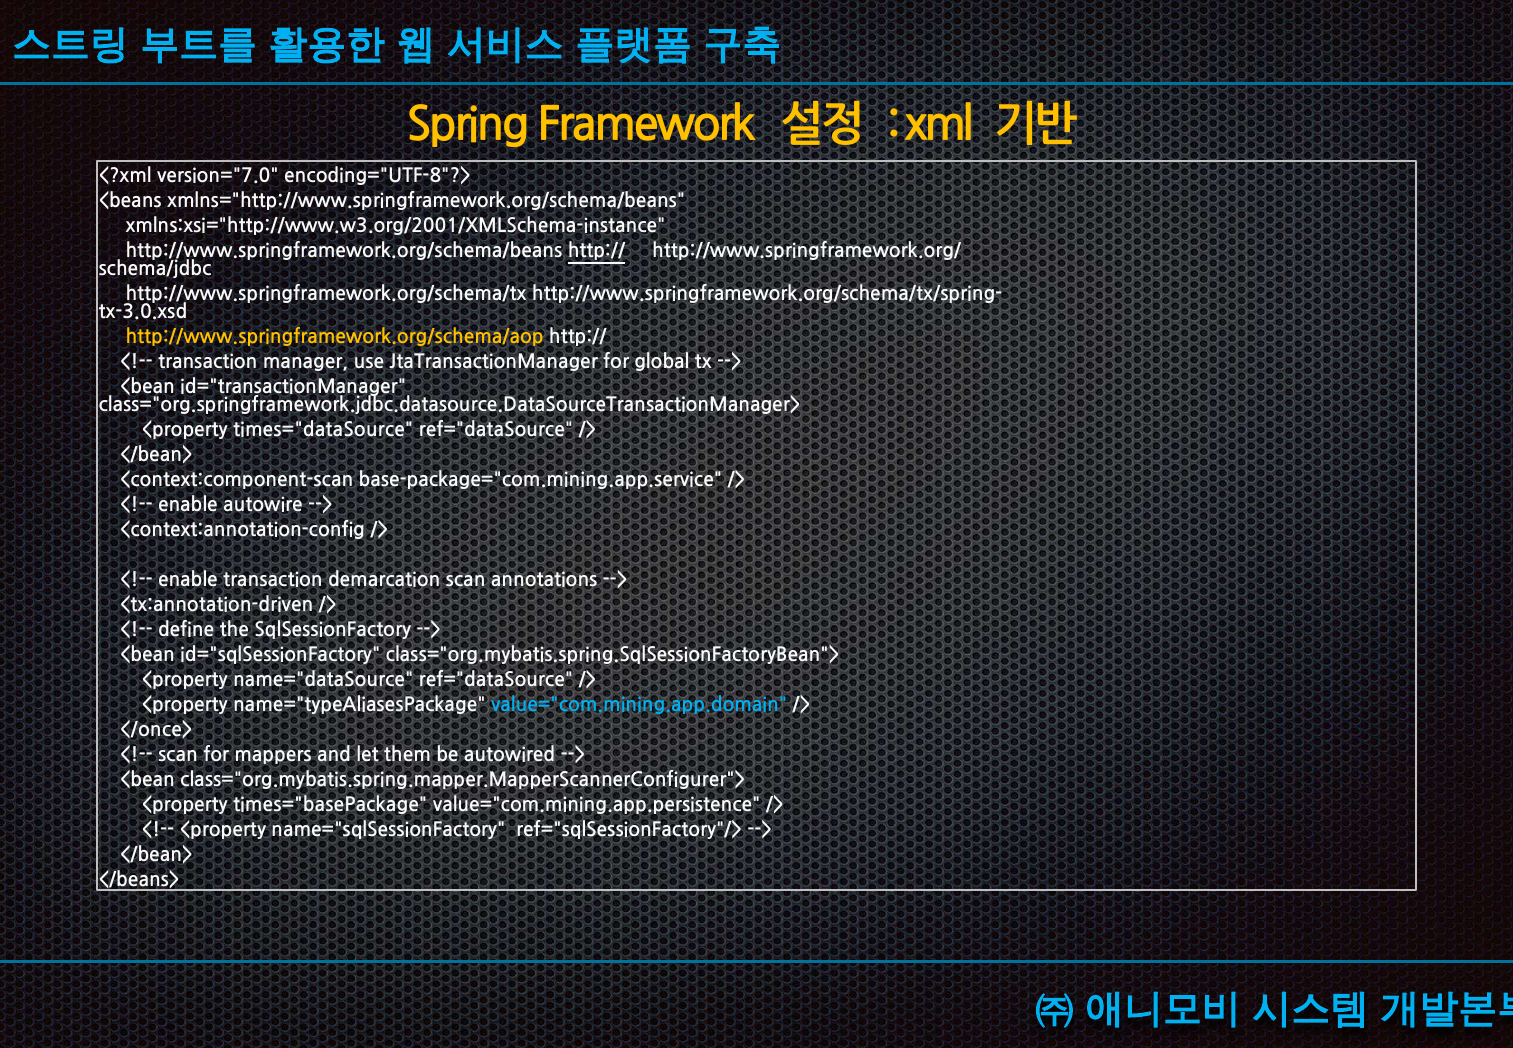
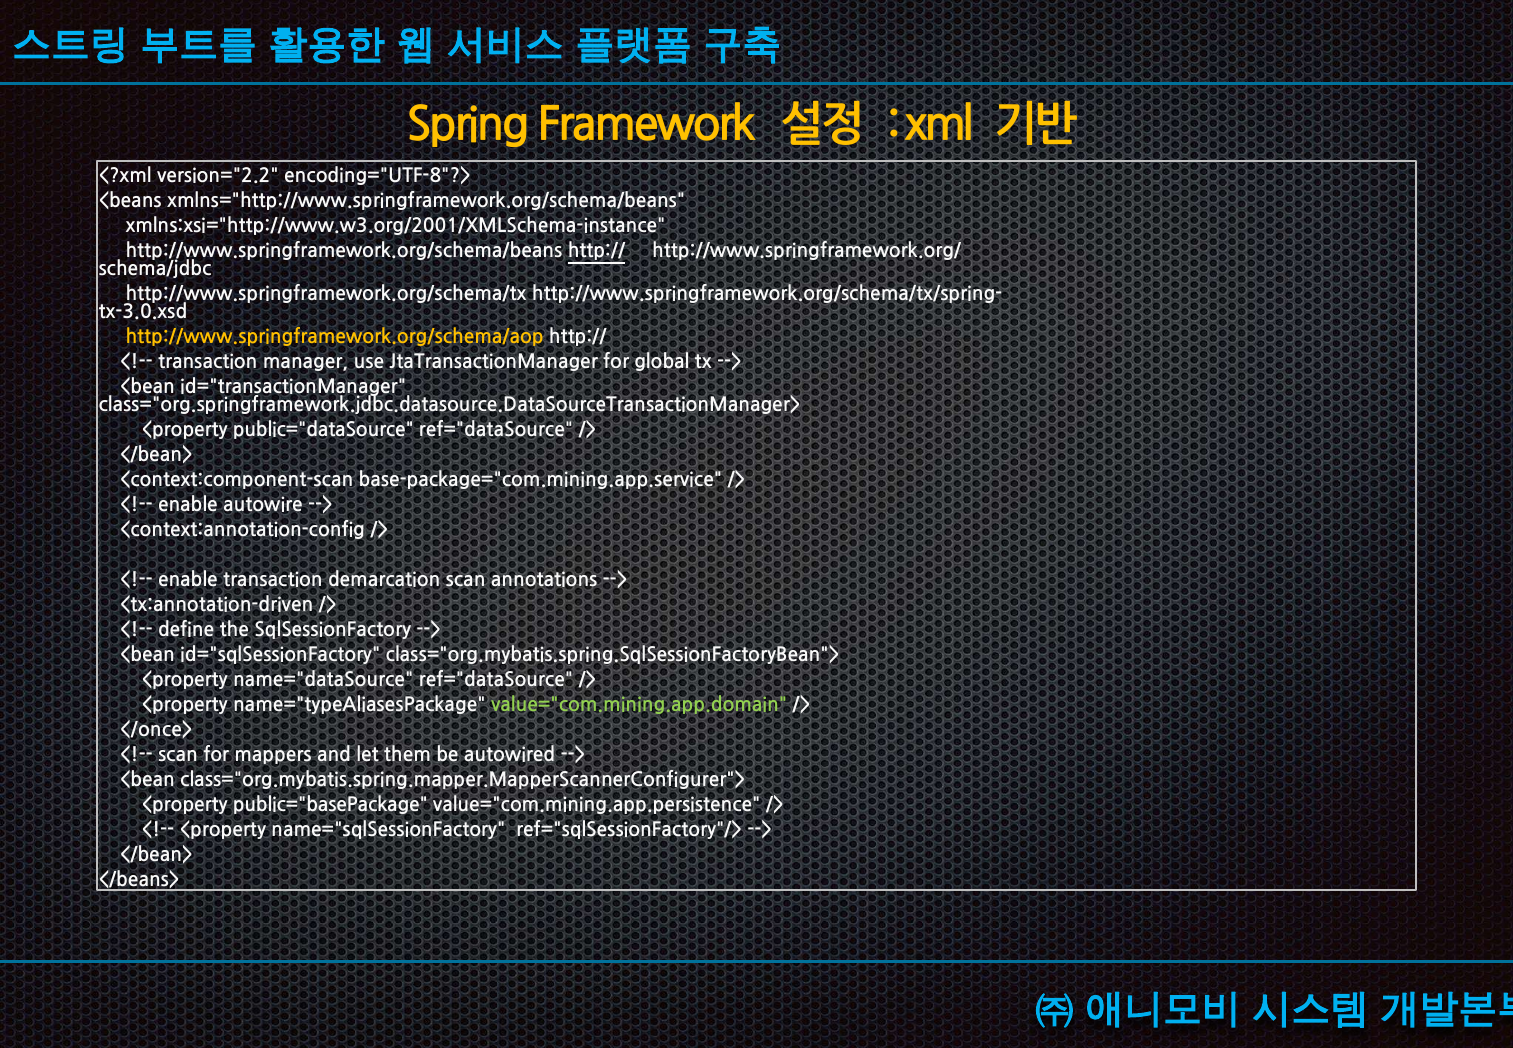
version="7.0: version="7.0 -> version="2.2 (218, 176)
times="dataSource: times="dataSource -> public="dataSource (323, 430)
value="com.mining.app.domain colour: light blue -> light green (639, 705)
times="basePackage: times="basePackage -> public="basePackage (330, 805)
